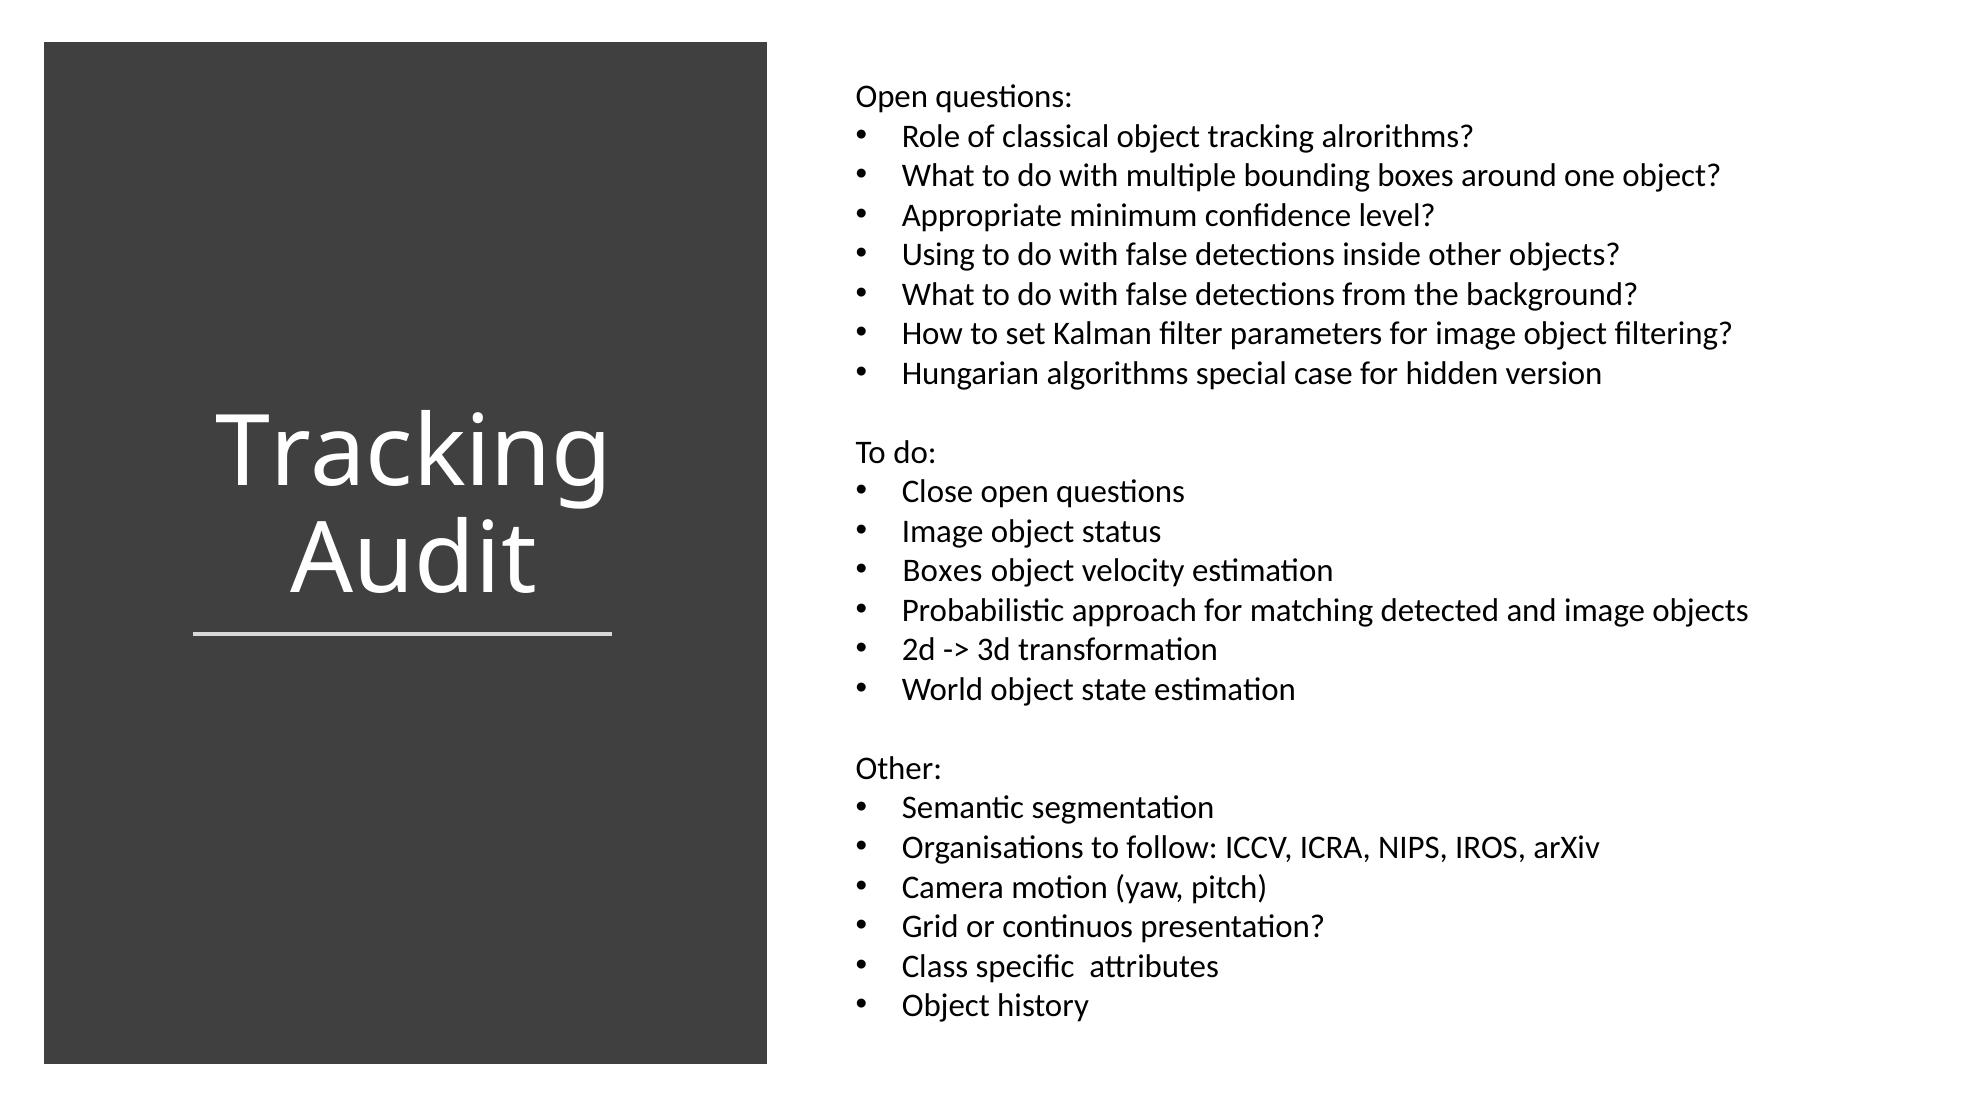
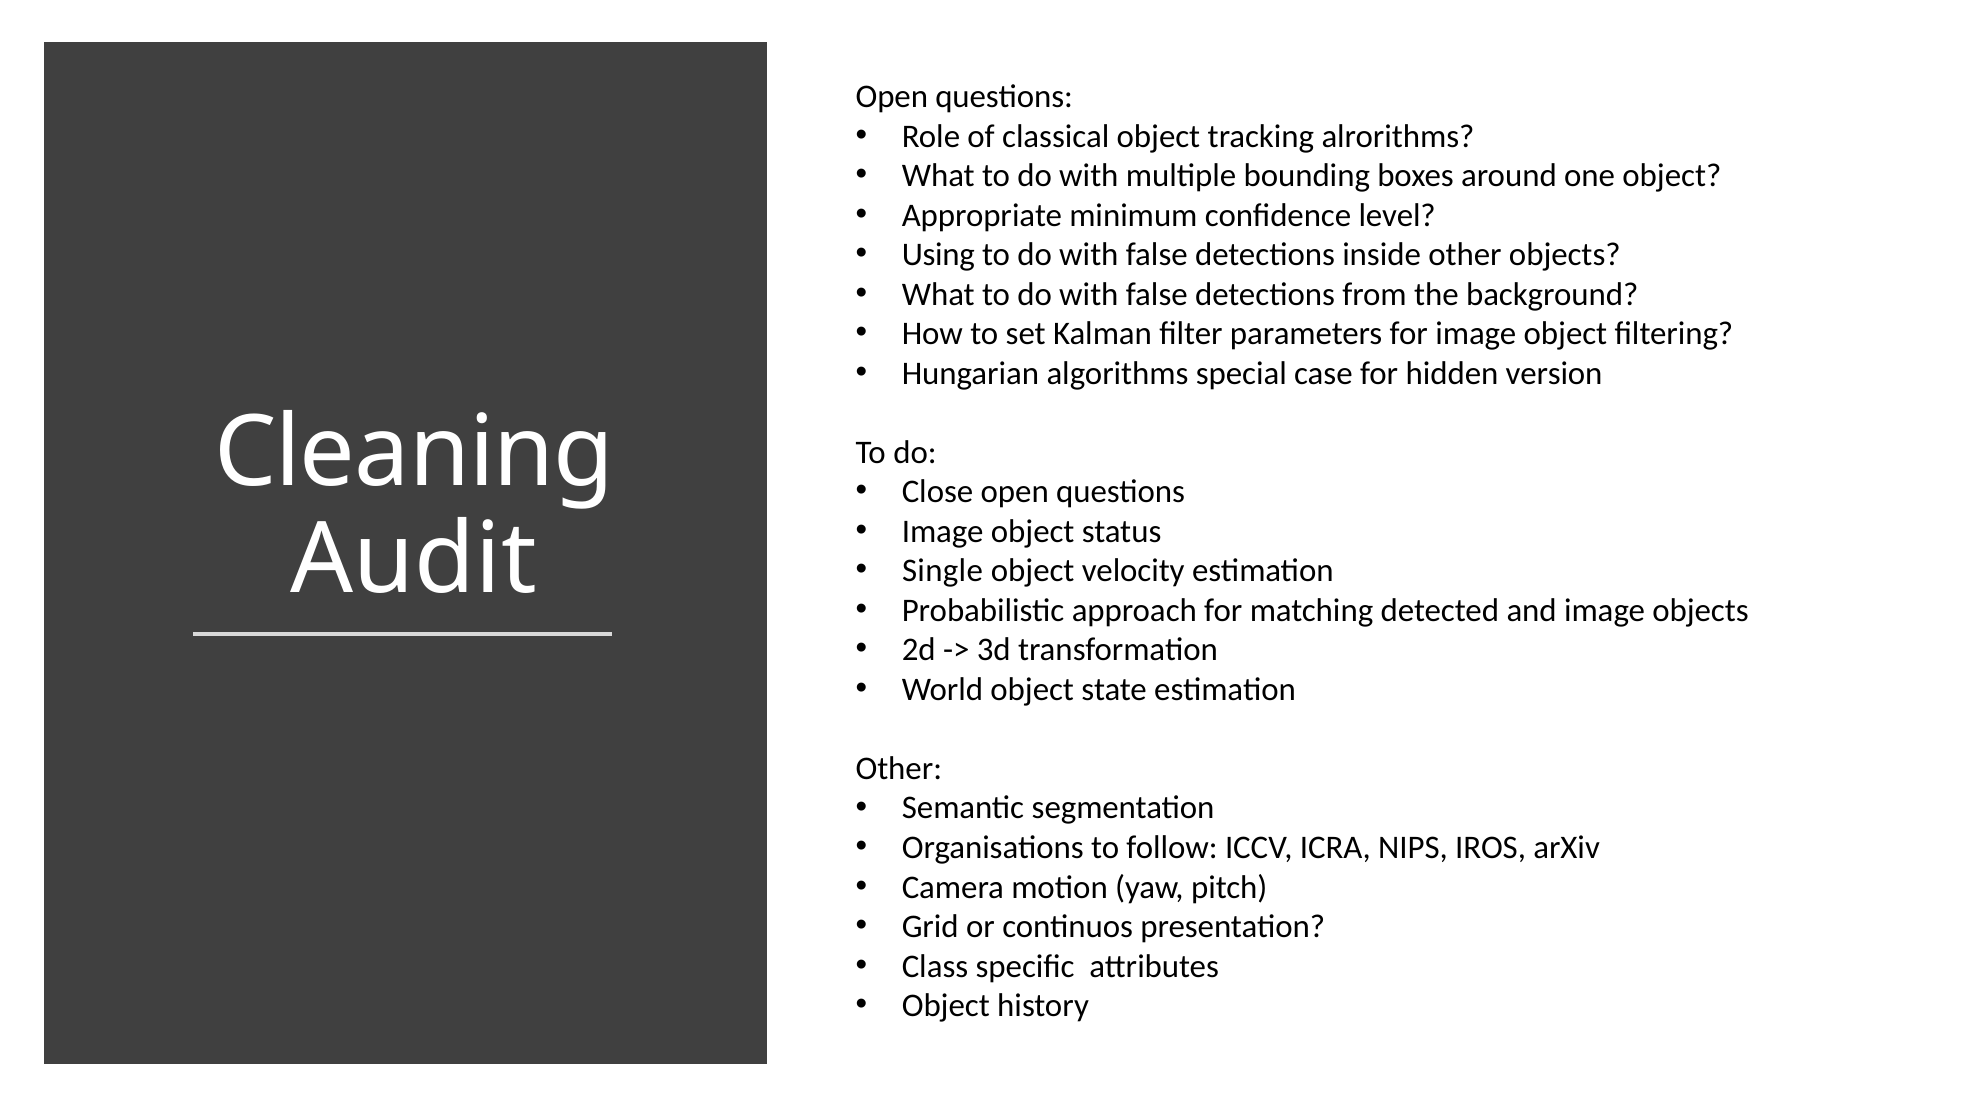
Tracking: Tracking -> Cleaning (414, 453)
Boxes: Boxes -> Single (943, 571)
